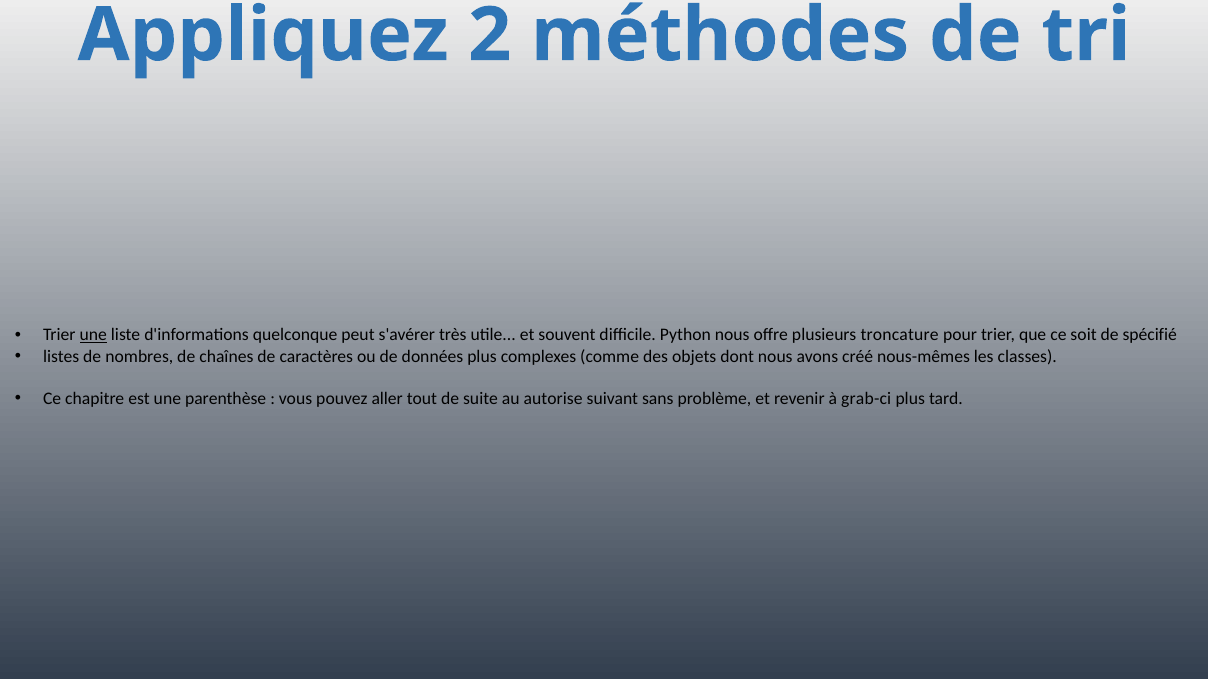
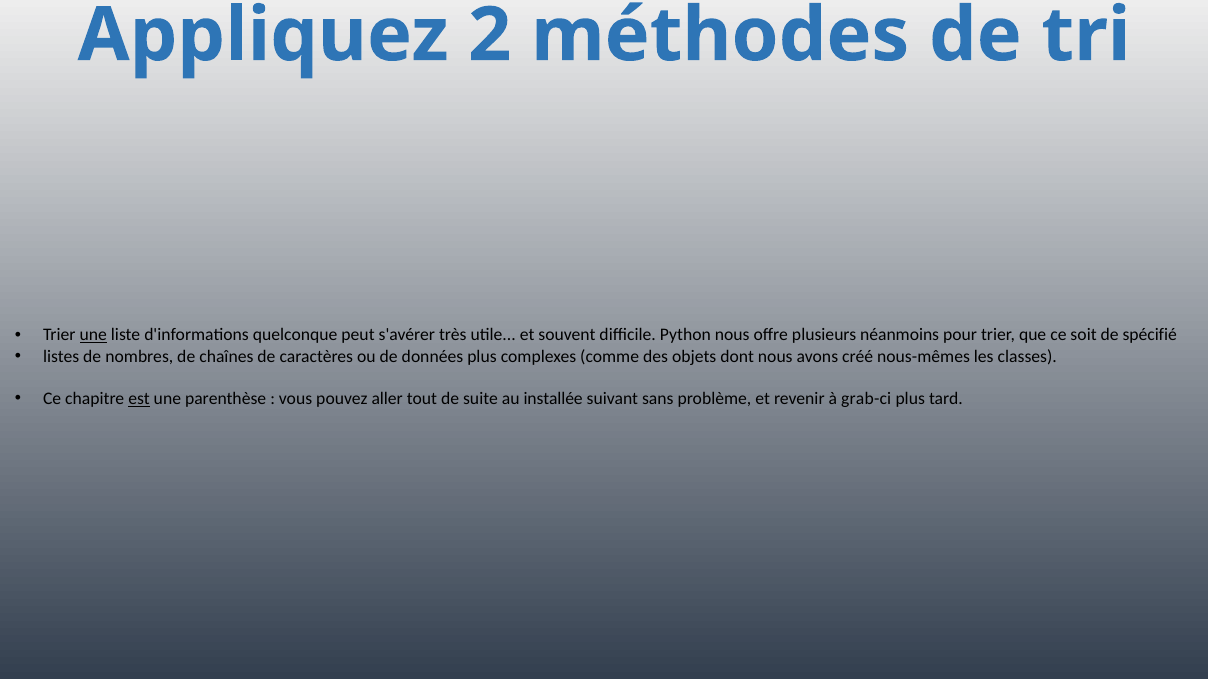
troncature: troncature -> néanmoins (900, 335)
est underline: none -> present (139, 399)
autorise: autorise -> installée (553, 399)
